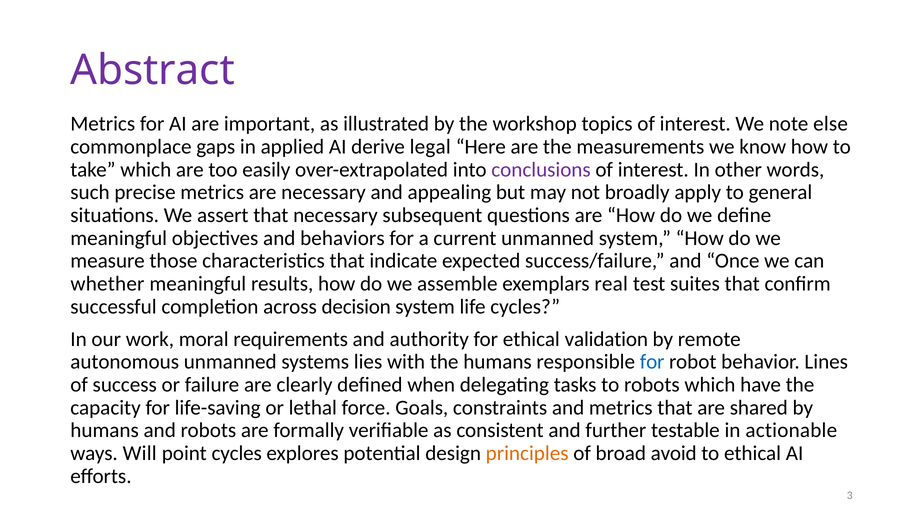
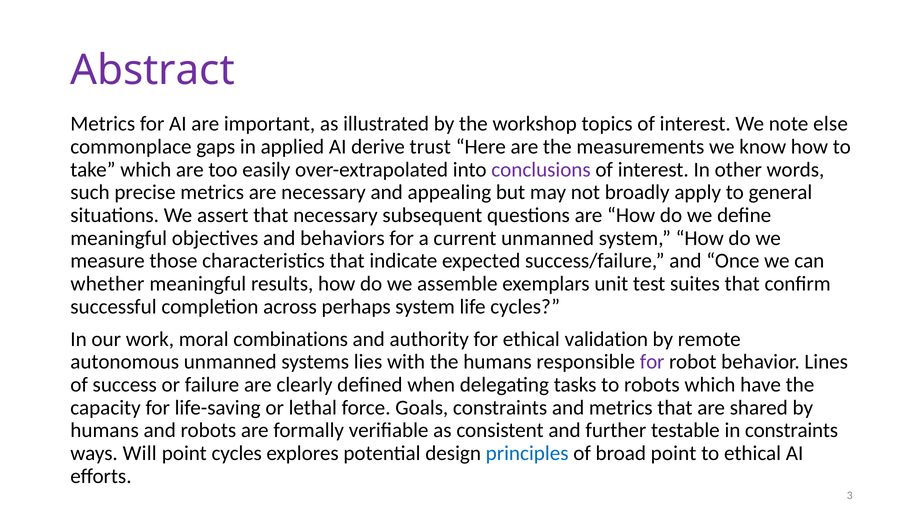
legal: legal -> trust (430, 147)
real: real -> unit (611, 284)
decision: decision -> perhaps (356, 307)
requirements: requirements -> combinations (291, 339)
for colour: blue -> purple (652, 362)
in actionable: actionable -> constraints (792, 431)
principles colour: orange -> blue (527, 453)
broad avoid: avoid -> point (674, 453)
